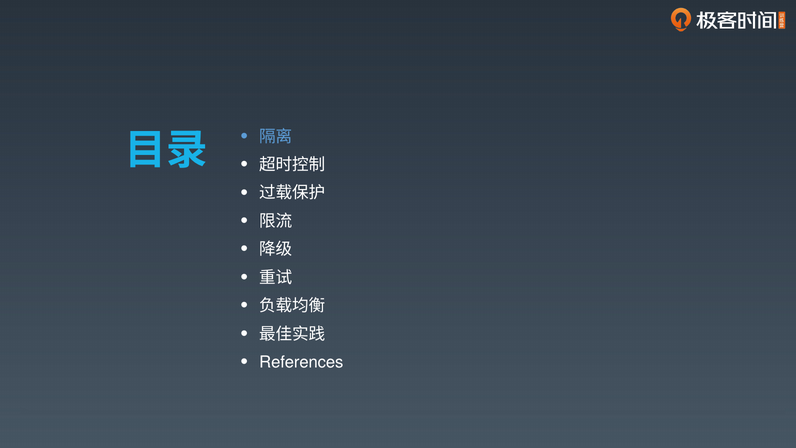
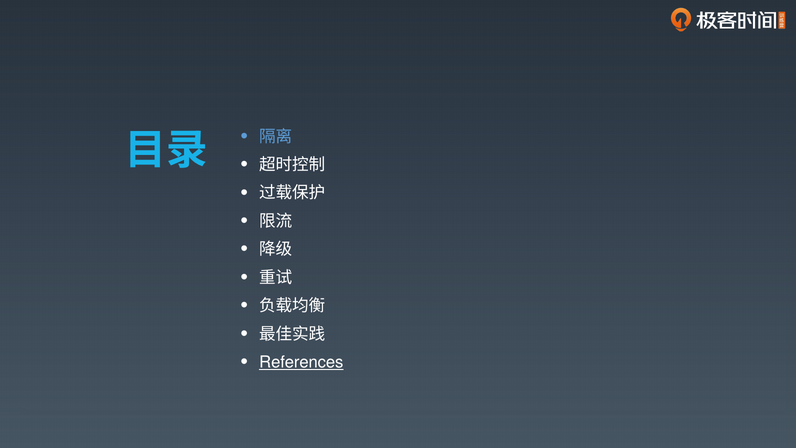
References underline: none -> present (301, 362)
